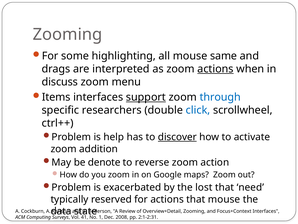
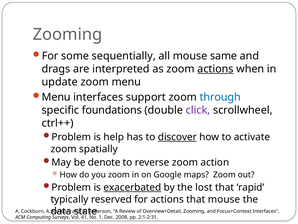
highlighting: highlighting -> sequentially (124, 56)
discuss: discuss -> update (60, 82)
Items: Items -> Menu (56, 97)
support underline: present -> none (146, 97)
researchers: researchers -> foundations (112, 110)
click colour: blue -> purple (198, 110)
addition: addition -> spatially (99, 149)
exacerbated underline: none -> present (132, 187)
need: need -> rapid (250, 187)
